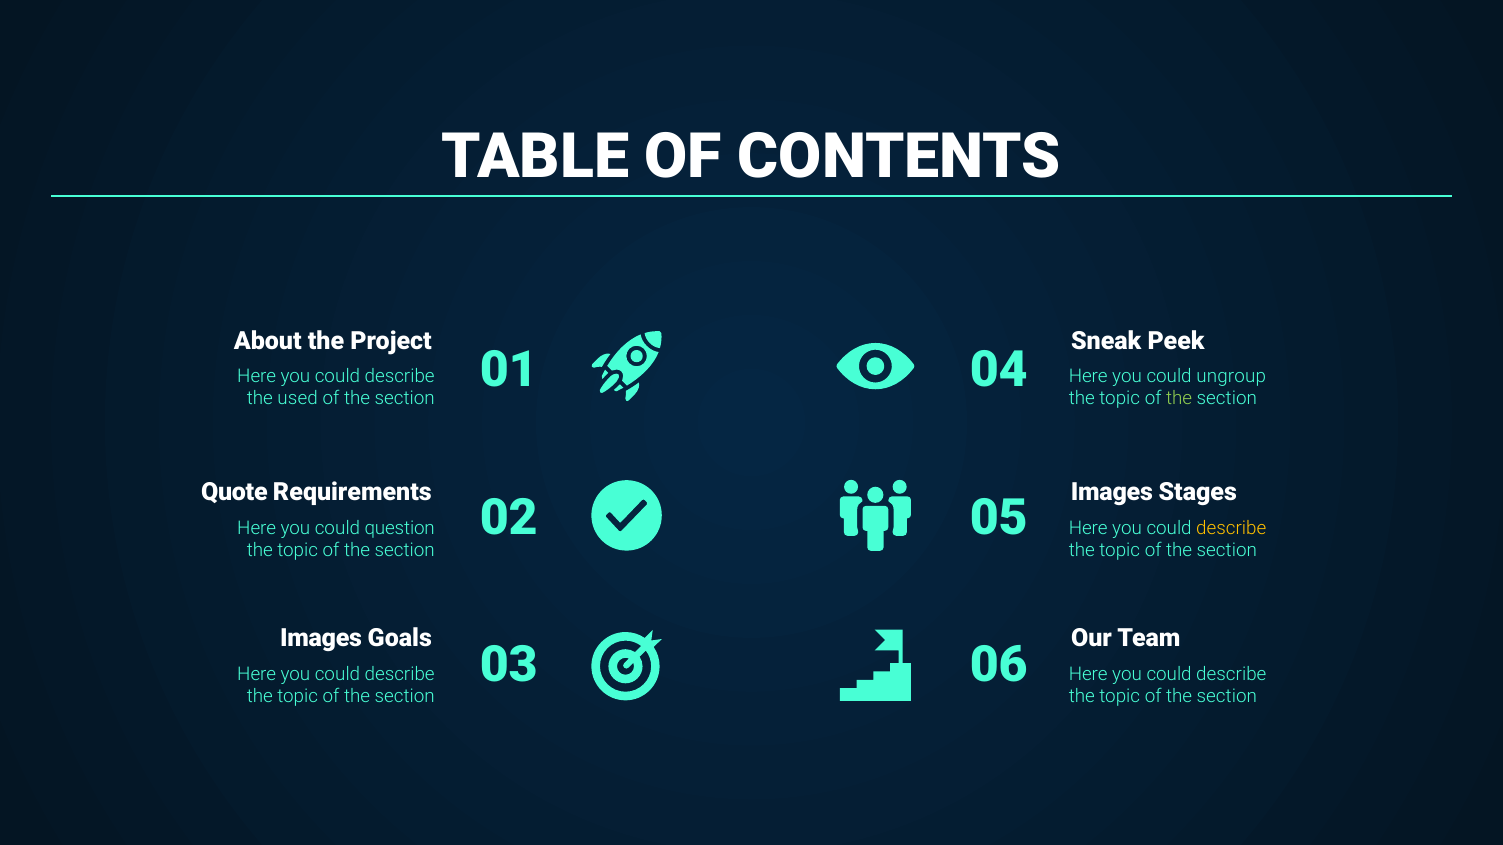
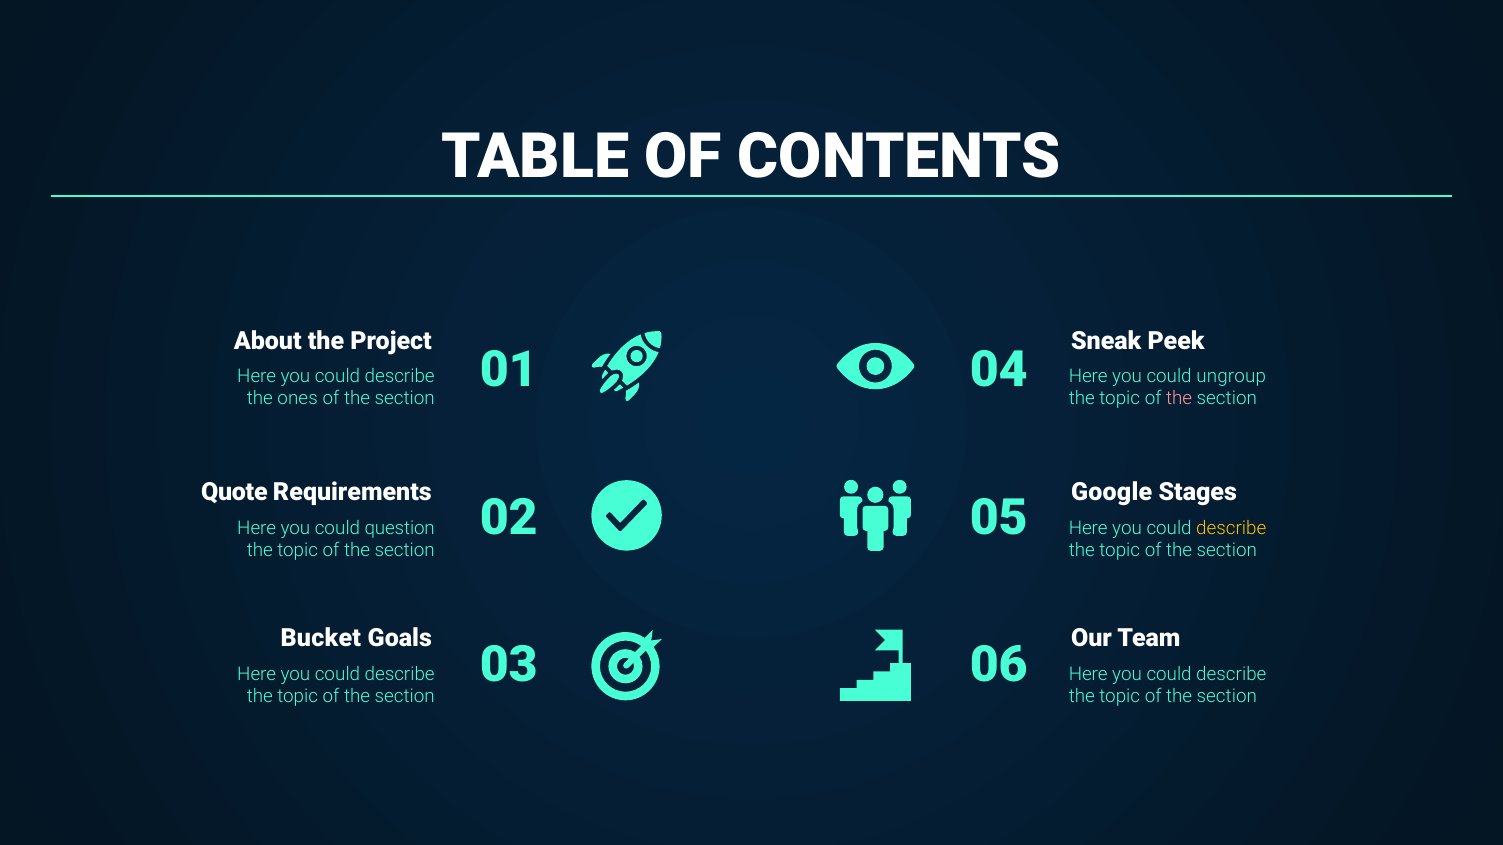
used: used -> ones (298, 399)
the colour: light green -> pink (1179, 399)
Images: Images -> Google (1112, 493)
Images: Images -> Bucket (321, 639)
